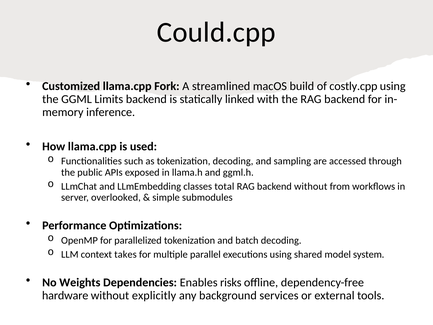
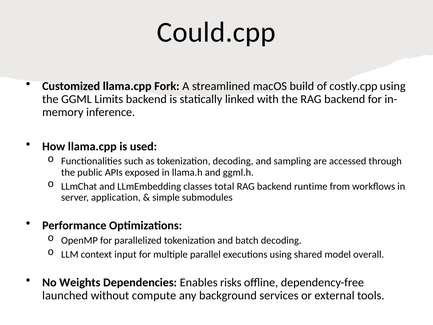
backend without: without -> runtime (311, 186)
overlooked: overlooked -> application (116, 197)
takes: takes -> input (125, 254)
system: system -> overall (369, 254)
hardware: hardware -> launched (65, 295)
explicitly: explicitly -> compute (154, 295)
